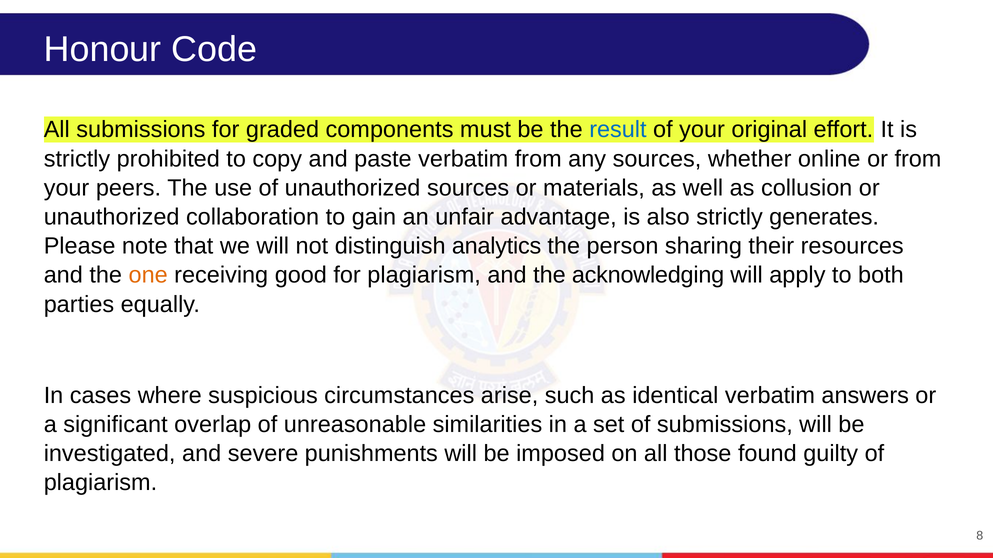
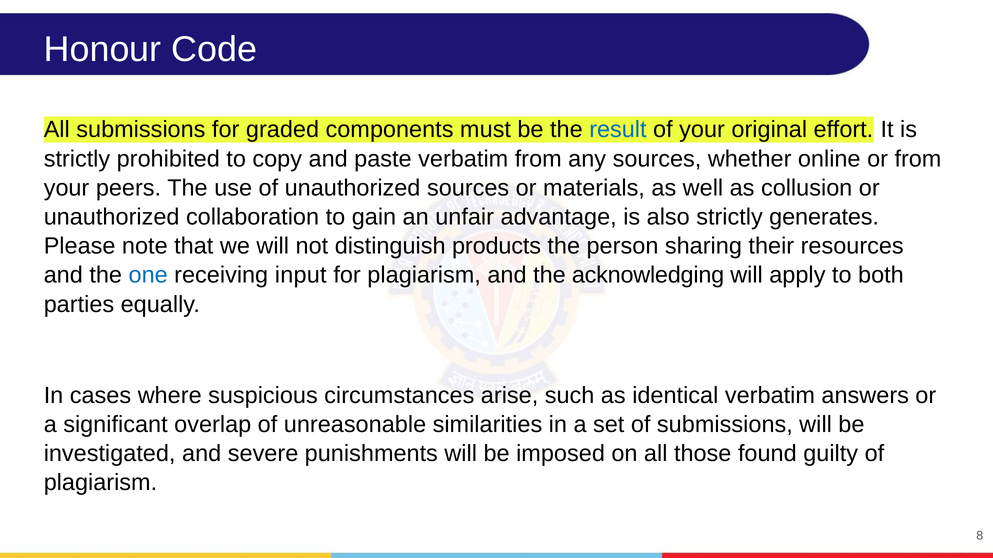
analytics: analytics -> products (497, 246)
one colour: orange -> blue (148, 275)
good: good -> input (301, 275)
